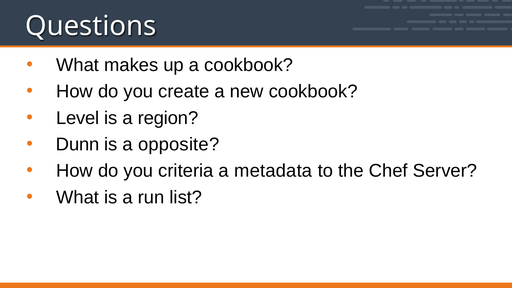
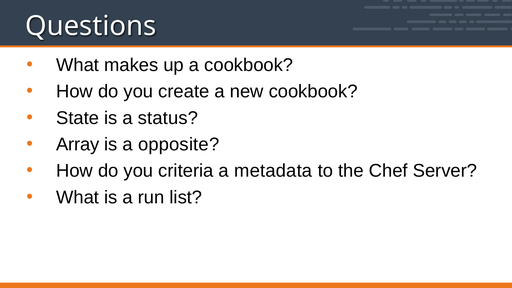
Level: Level -> State (78, 118)
region: region -> status (168, 118)
Dunn: Dunn -> Array (78, 144)
